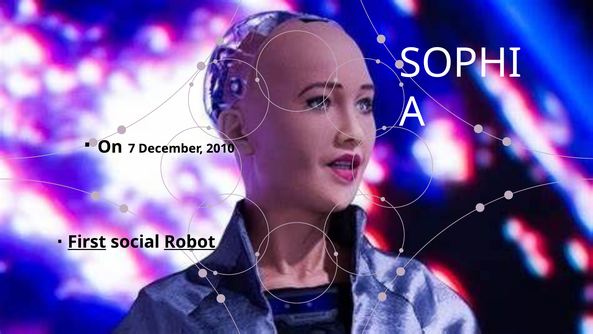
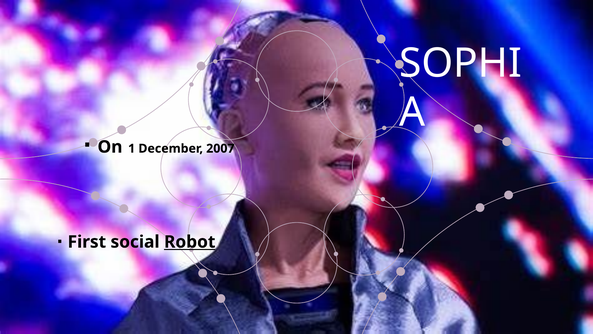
7: 7 -> 1 (132, 148)
2010: 2010 -> 2007 (220, 148)
First underline: present -> none (87, 242)
